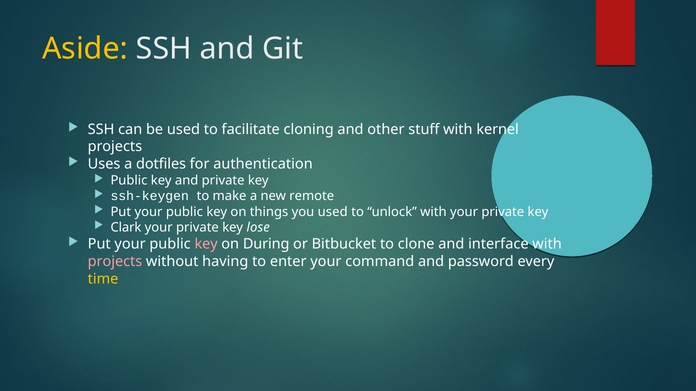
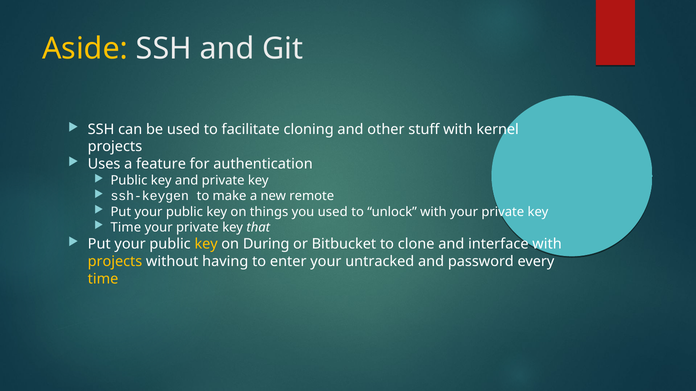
dotfiles: dotfiles -> feature (161, 164)
Clark: Clark -> Time (126, 228)
lose: lose -> that (258, 228)
key colour: pink -> yellow (206, 244)
projects colour: pink -> yellow (115, 262)
command: command -> untracked (380, 262)
